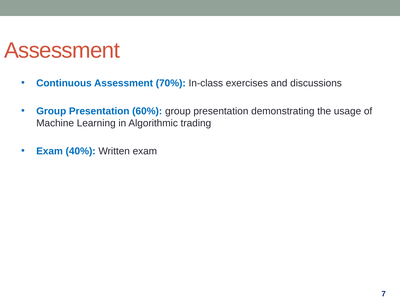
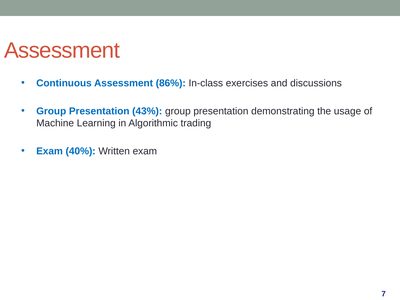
70%: 70% -> 86% (171, 83)
60%: 60% -> 43% (147, 111)
